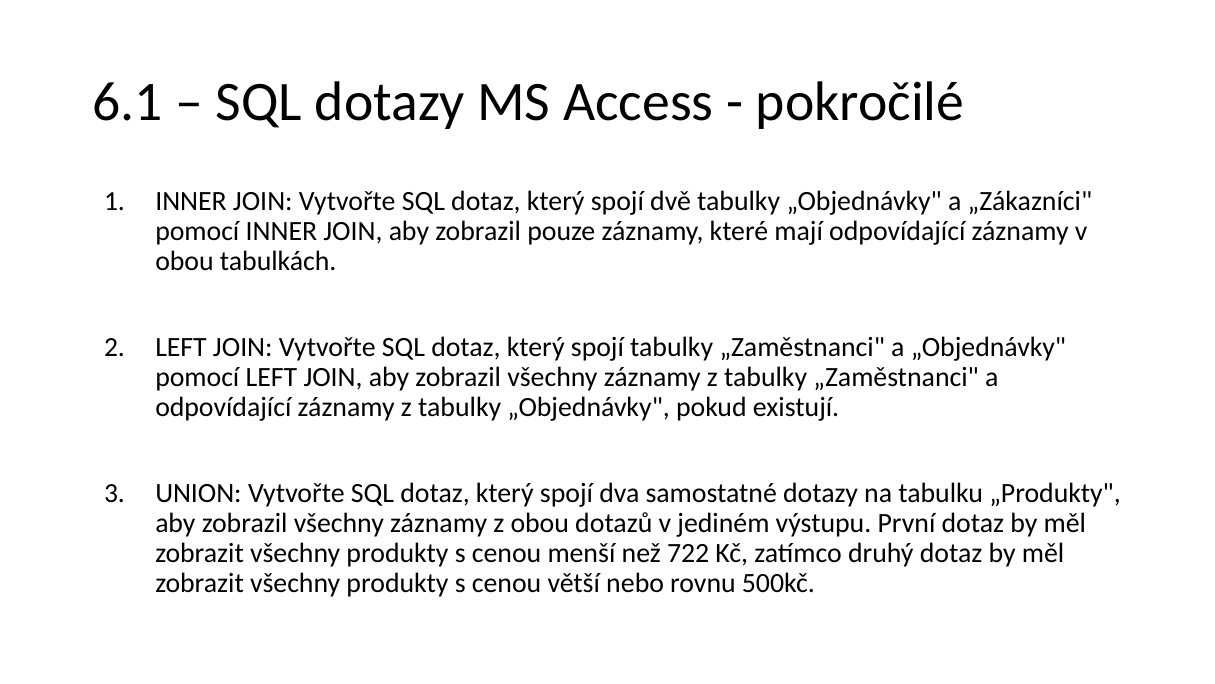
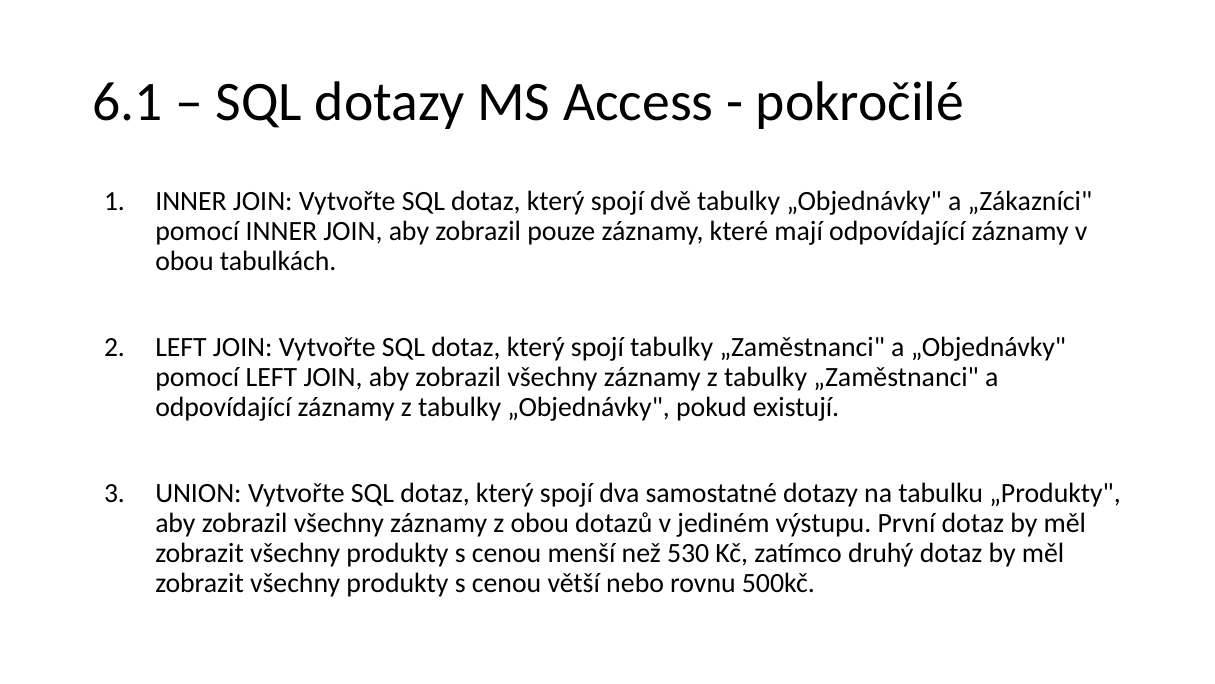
722: 722 -> 530 (688, 553)
